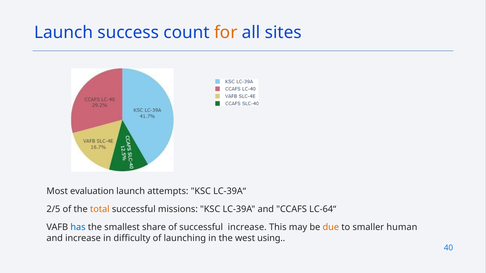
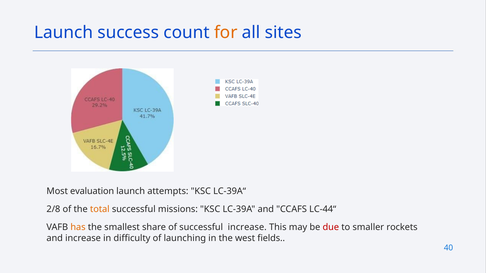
2/5: 2/5 -> 2/8 (53, 210)
LC-64“: LC-64“ -> LC-44“ (323, 210)
has colour: blue -> orange (78, 228)
due colour: orange -> red (331, 228)
human: human -> rockets (402, 228)
using: using -> fields (271, 239)
